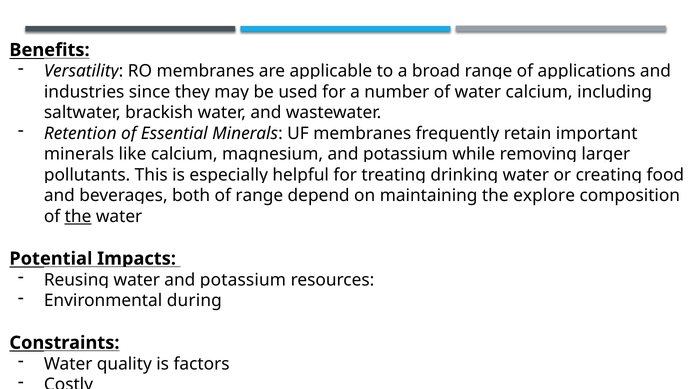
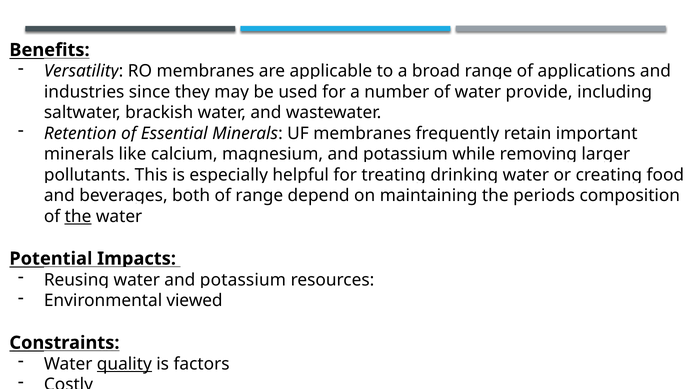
water calcium: calcium -> provide (539, 92)
explore: explore -> periods (544, 196)
during: during -> viewed (195, 300)
quality underline: none -> present (124, 364)
